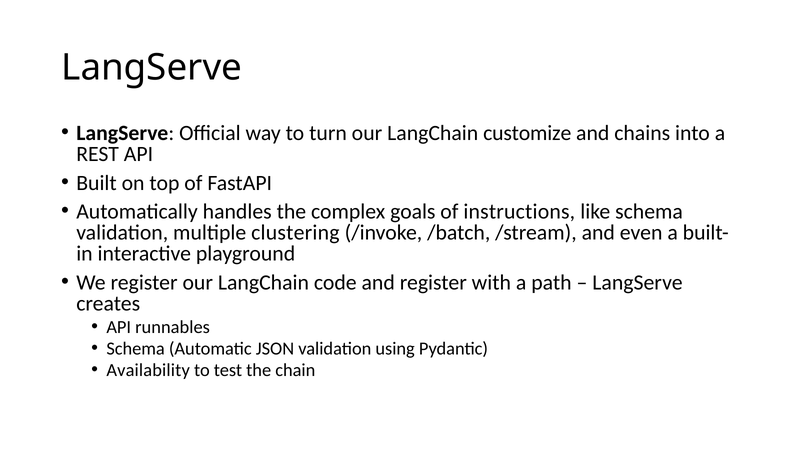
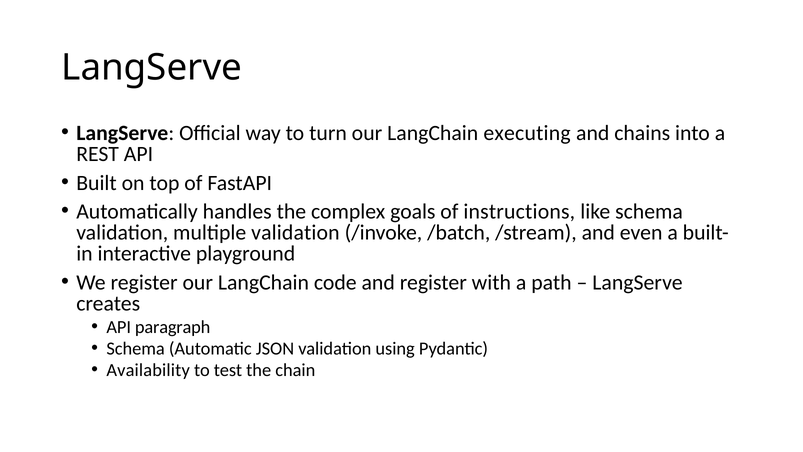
customize: customize -> executing (527, 133)
multiple clustering: clustering -> validation (295, 233)
runnables: runnables -> paragraph (173, 327)
